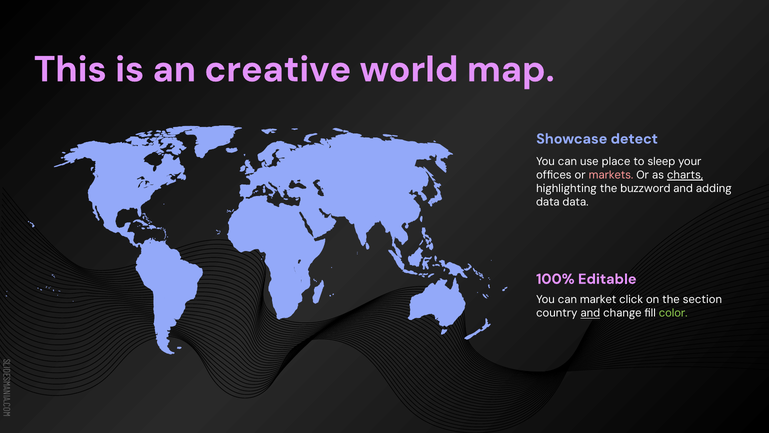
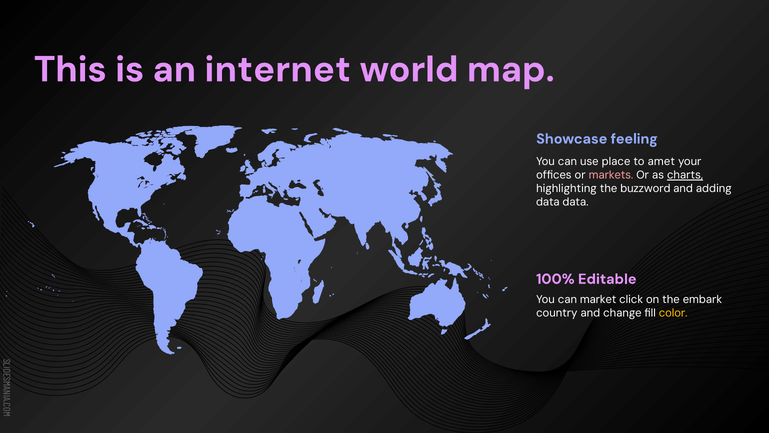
creative: creative -> internet (278, 69)
detect: detect -> feeling (634, 139)
sleep: sleep -> amet (661, 161)
section: section -> embark (702, 299)
and underline: present -> none (590, 313)
color colour: light green -> yellow (673, 313)
